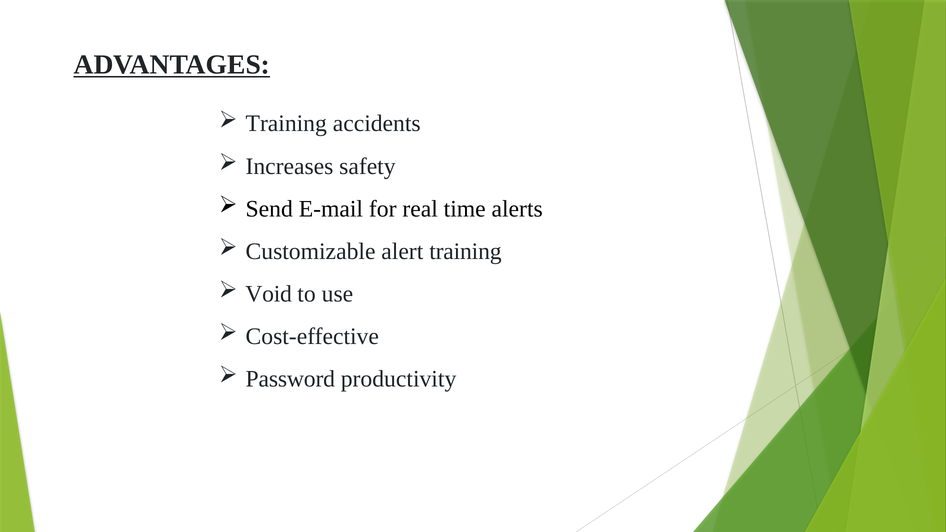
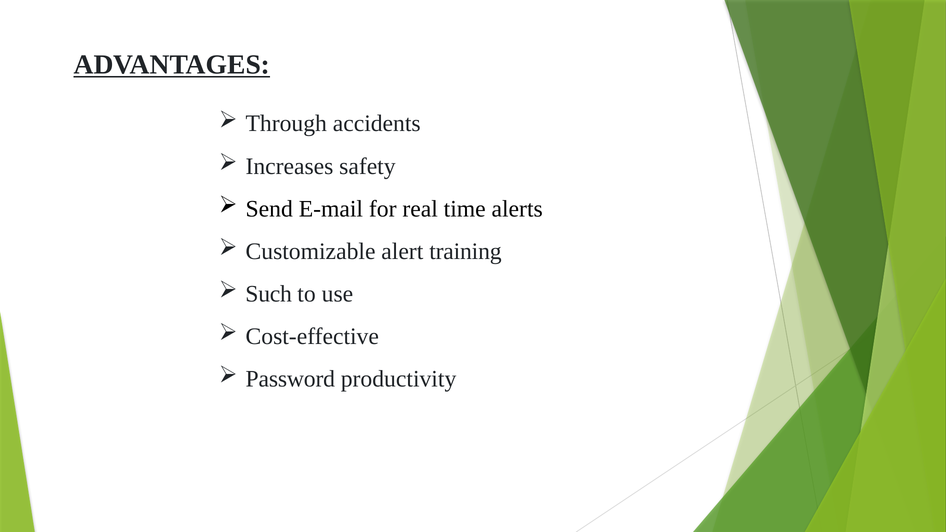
Training: Training -> Through (286, 124)
Void: Void -> Such (269, 294)
